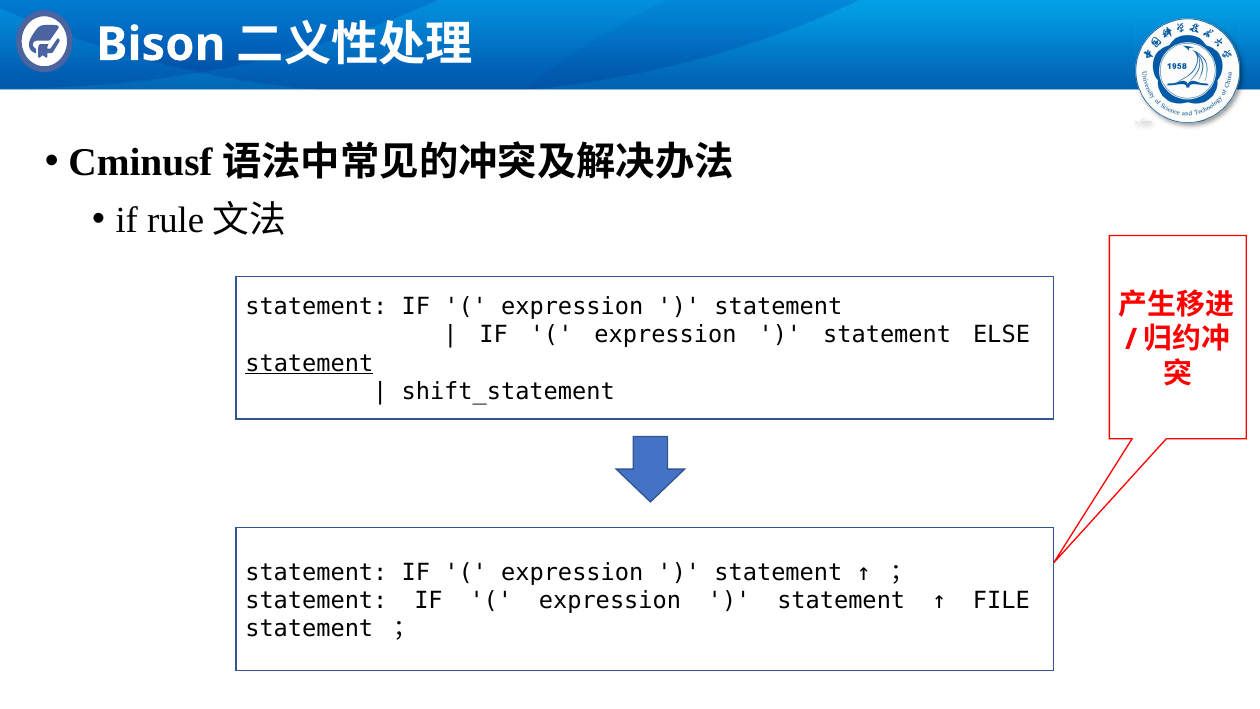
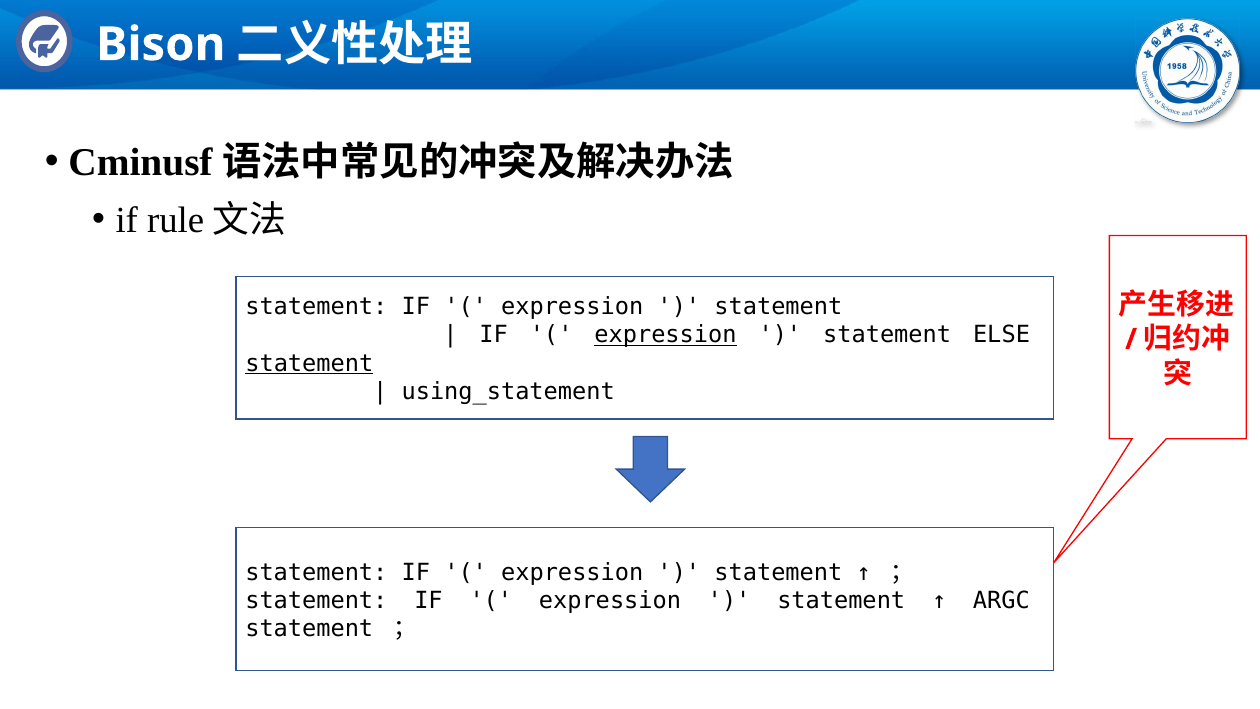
expression underline: none -> present (665, 335)
shift_statement: shift_statement -> using_statement (508, 392)
FILE: FILE -> ARGC (1001, 601)
